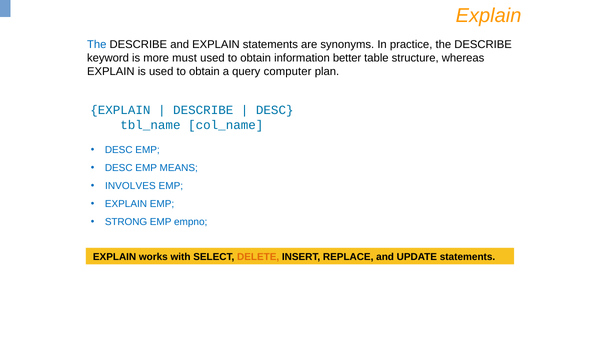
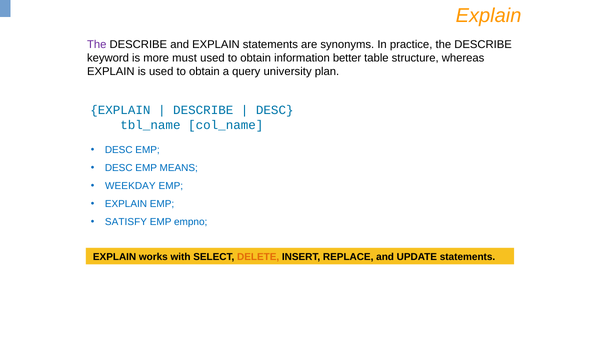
The colour: blue -> purple (97, 44)
computer: computer -> university (288, 71)
INVOLVES: INVOLVES -> WEEKDAY (130, 186)
STRONG: STRONG -> SATISFY (126, 222)
